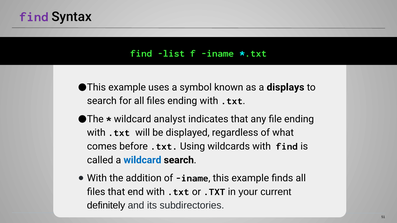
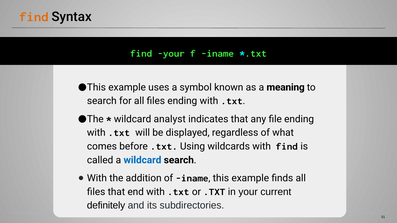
find colour: purple -> orange (34, 17)
find list: list -> your (171, 53)
displays: displays -> meaning (286, 87)
